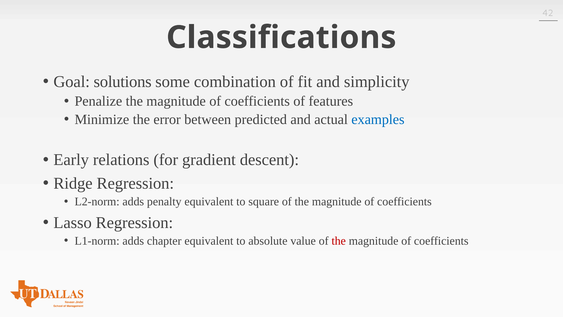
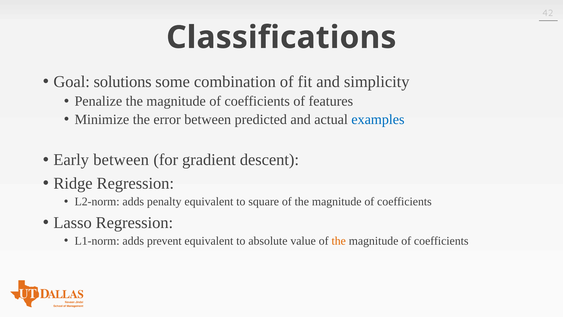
Early relations: relations -> between (121, 160)
chapter: chapter -> prevent (164, 241)
the colour: red -> orange (339, 241)
